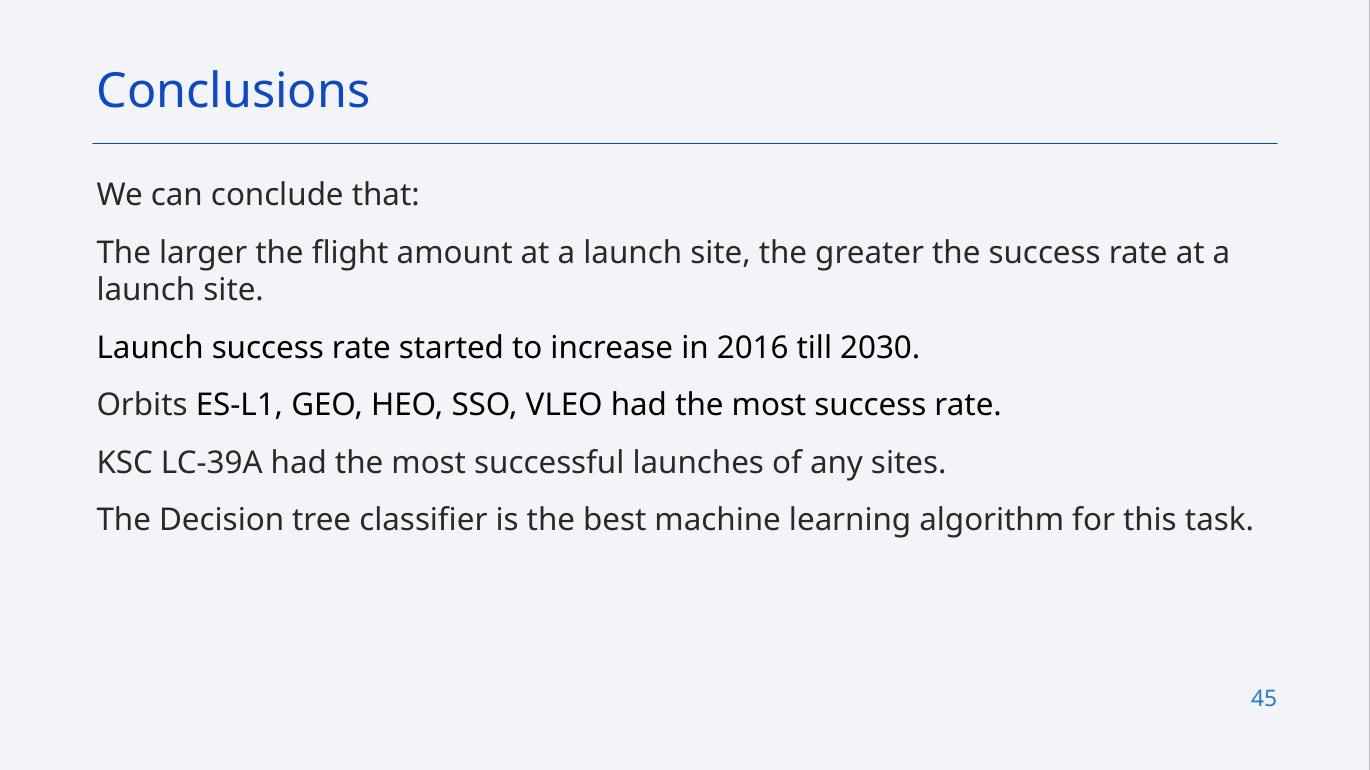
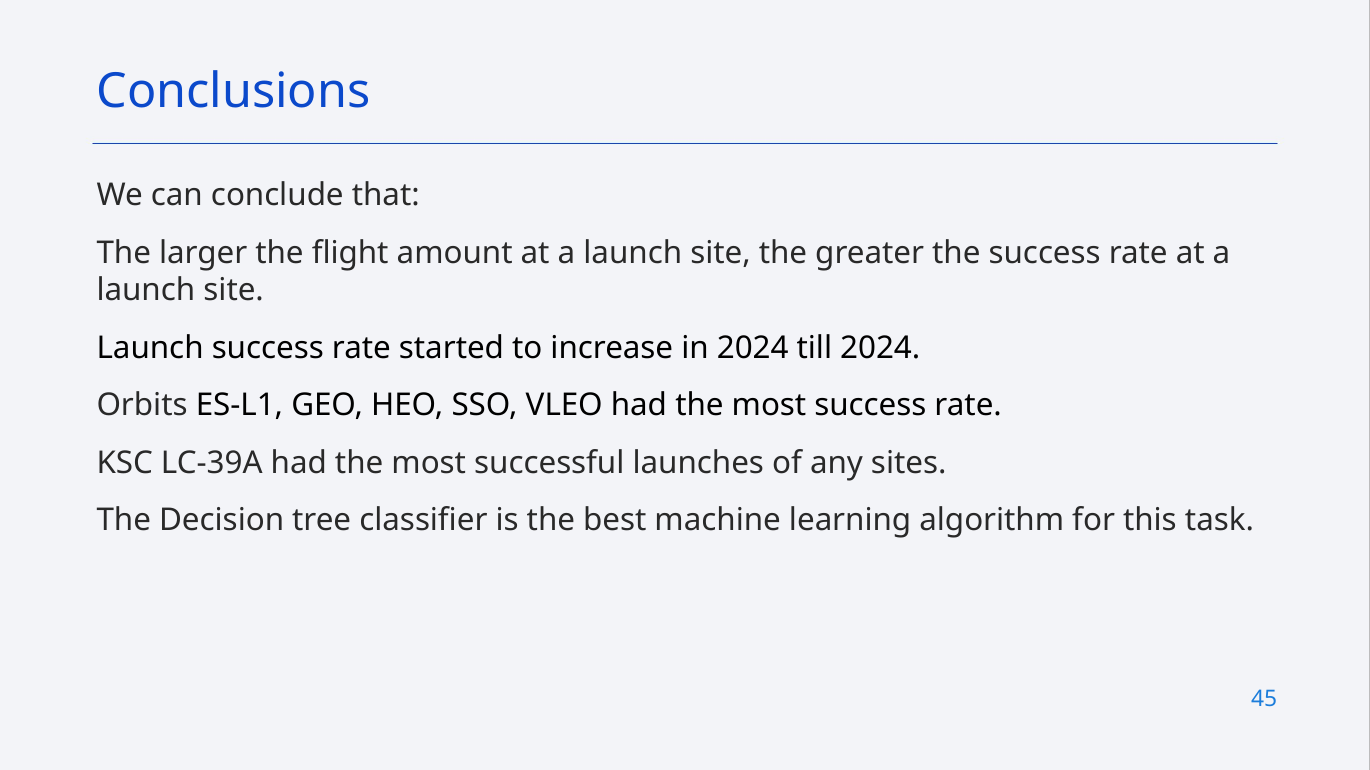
in 2016: 2016 -> 2024 (753, 348)
till 2030: 2030 -> 2024 (880, 348)
